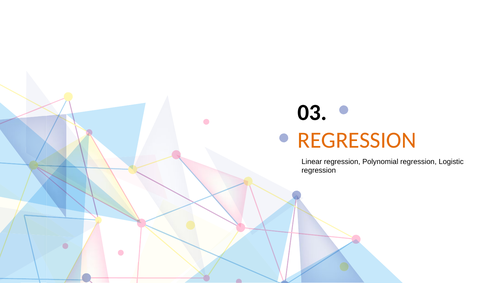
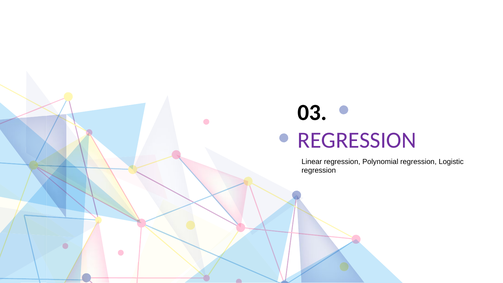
REGRESSION colour: orange -> purple (357, 140)
